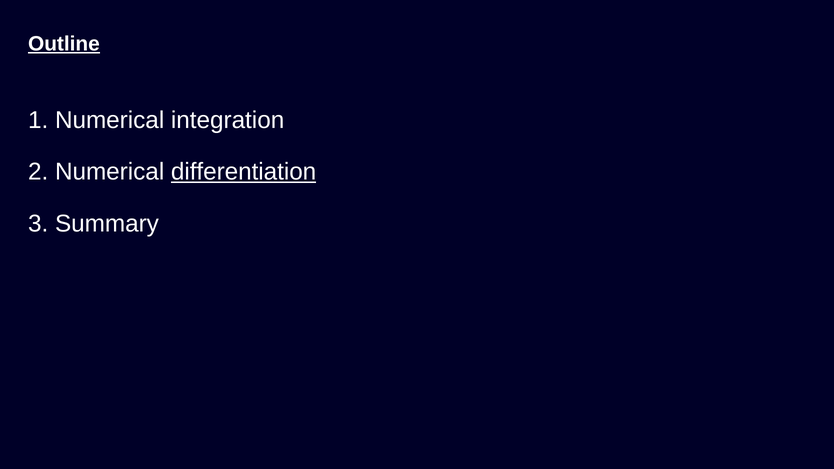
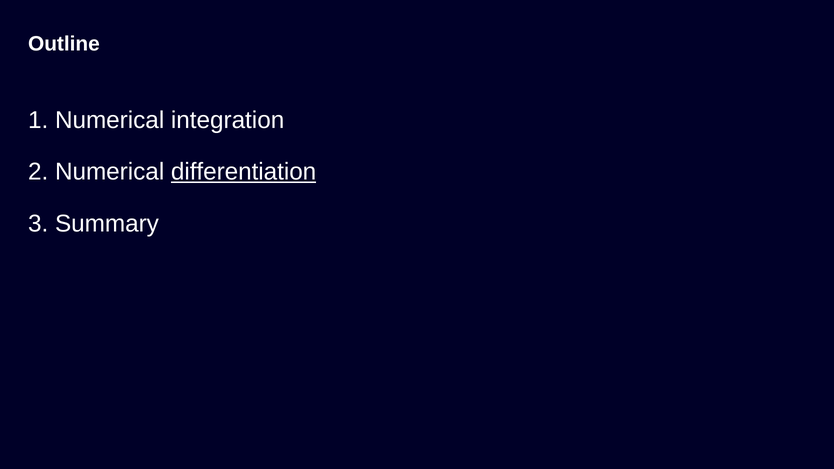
Outline underline: present -> none (64, 44)
